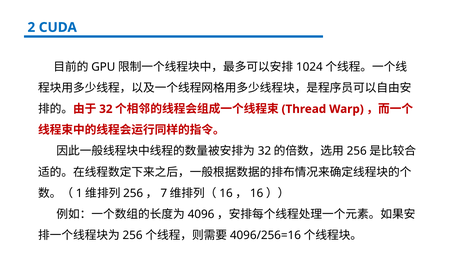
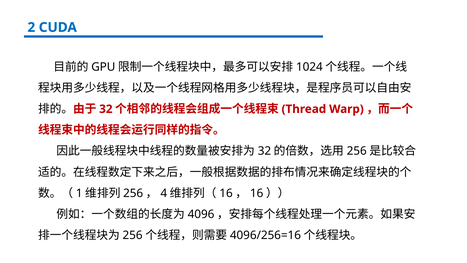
7: 7 -> 4 (164, 193)
